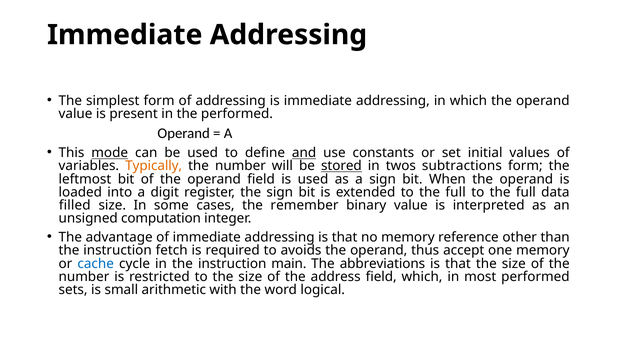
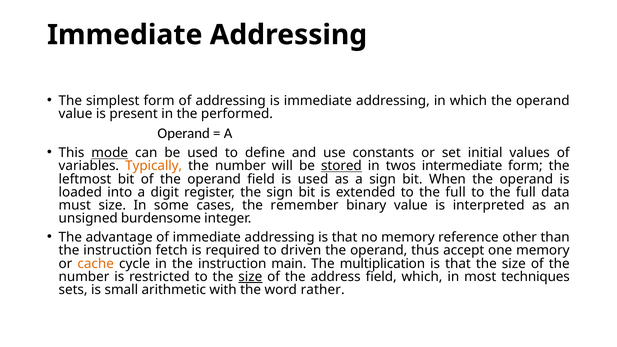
and underline: present -> none (304, 153)
subtractions: subtractions -> intermediate (462, 166)
filled: filled -> must (75, 205)
computation: computation -> burdensome (161, 218)
avoids: avoids -> driven (301, 250)
cache colour: blue -> orange (96, 264)
abbreviations: abbreviations -> multiplication (382, 264)
size underline: none -> present (250, 277)
most performed: performed -> techniques (535, 277)
logical: logical -> rather (323, 290)
